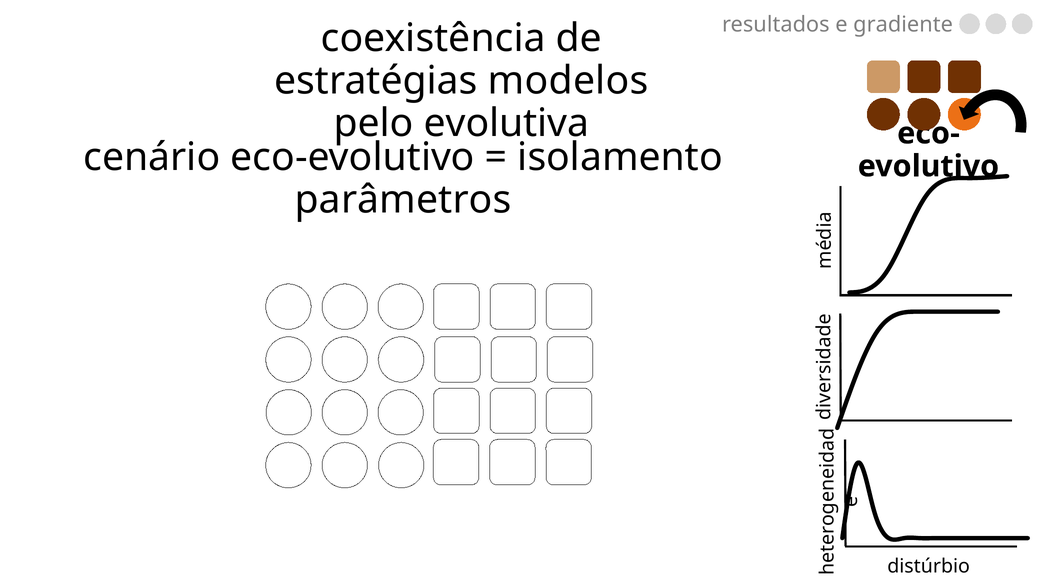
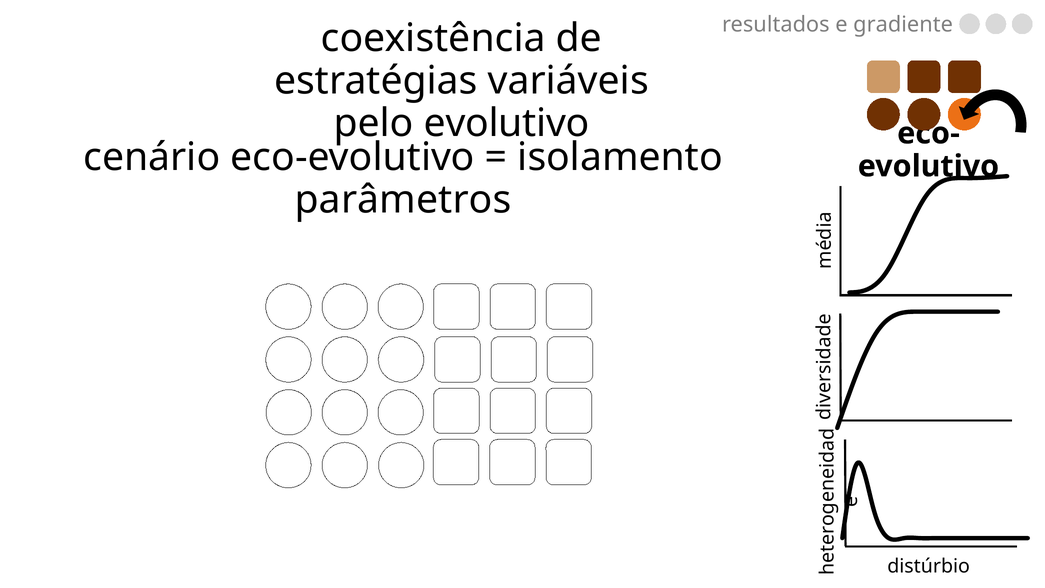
modelos: modelos -> variáveis (568, 81)
pelo evolutiva: evolutiva -> evolutivo (507, 123)
